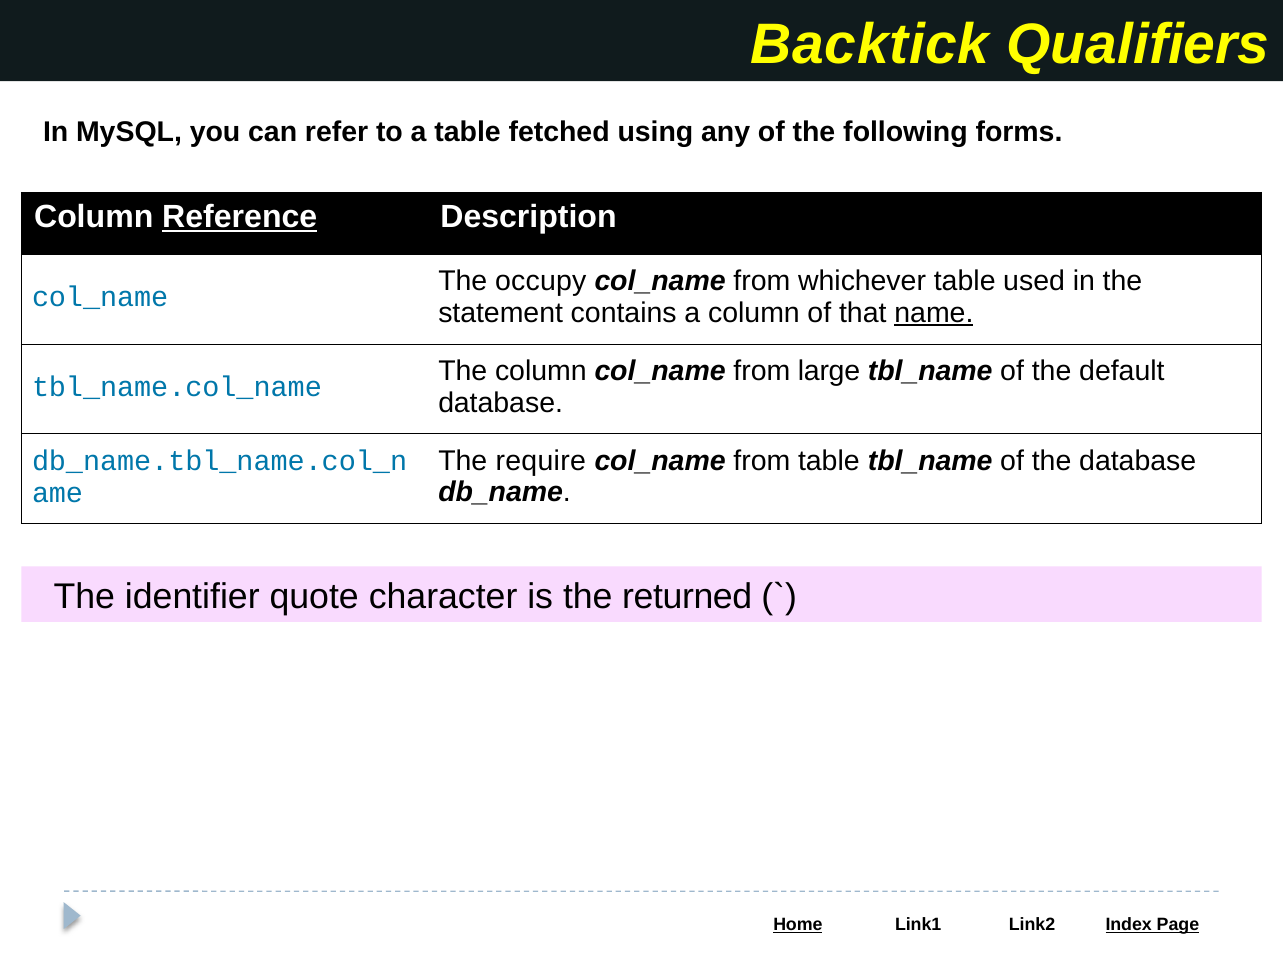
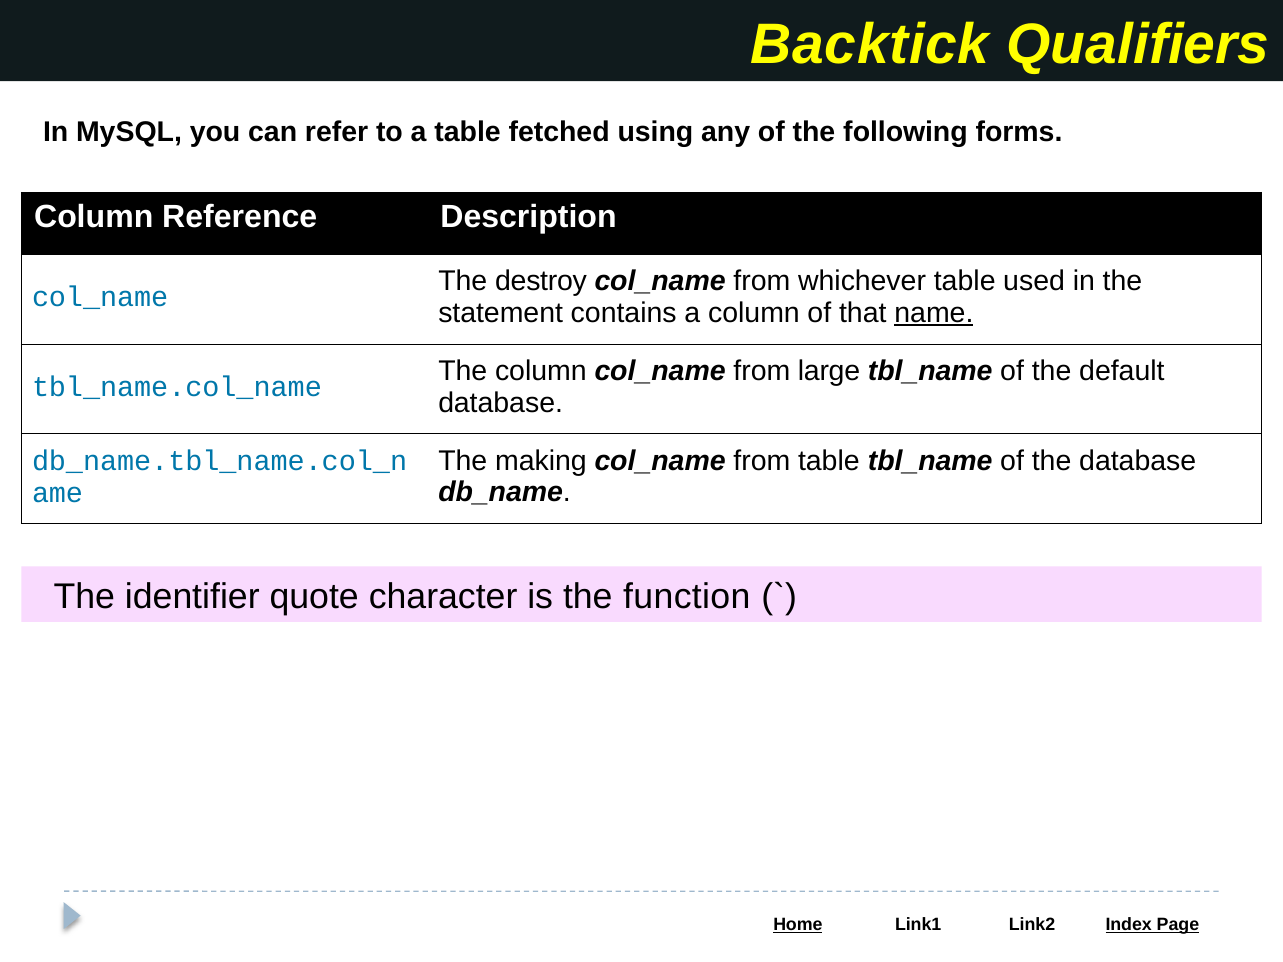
Reference underline: present -> none (240, 217)
occupy: occupy -> destroy (541, 281)
require: require -> making (541, 461)
returned: returned -> function (687, 597)
